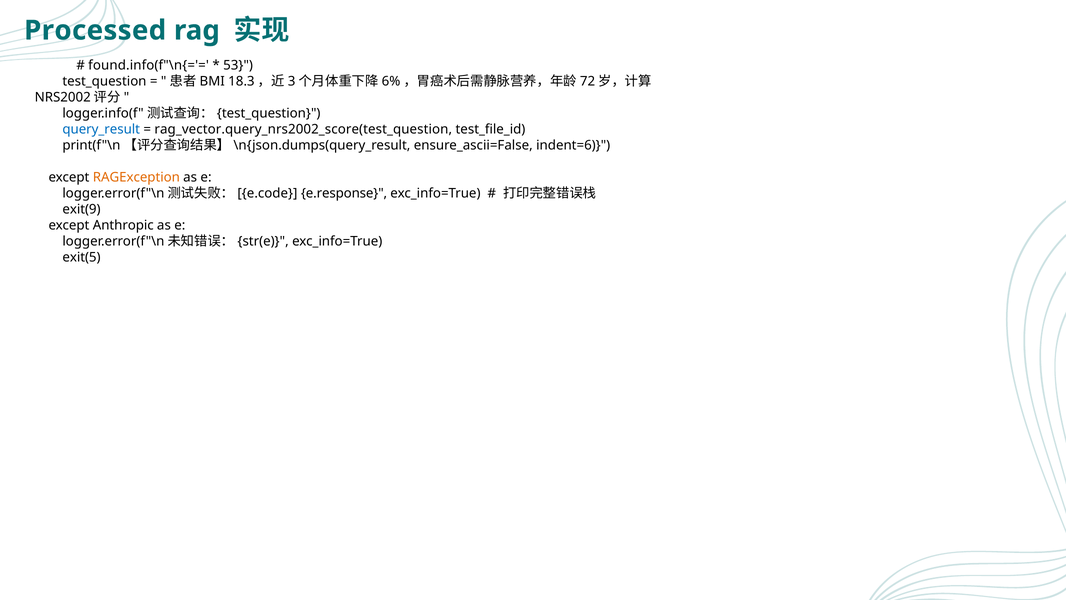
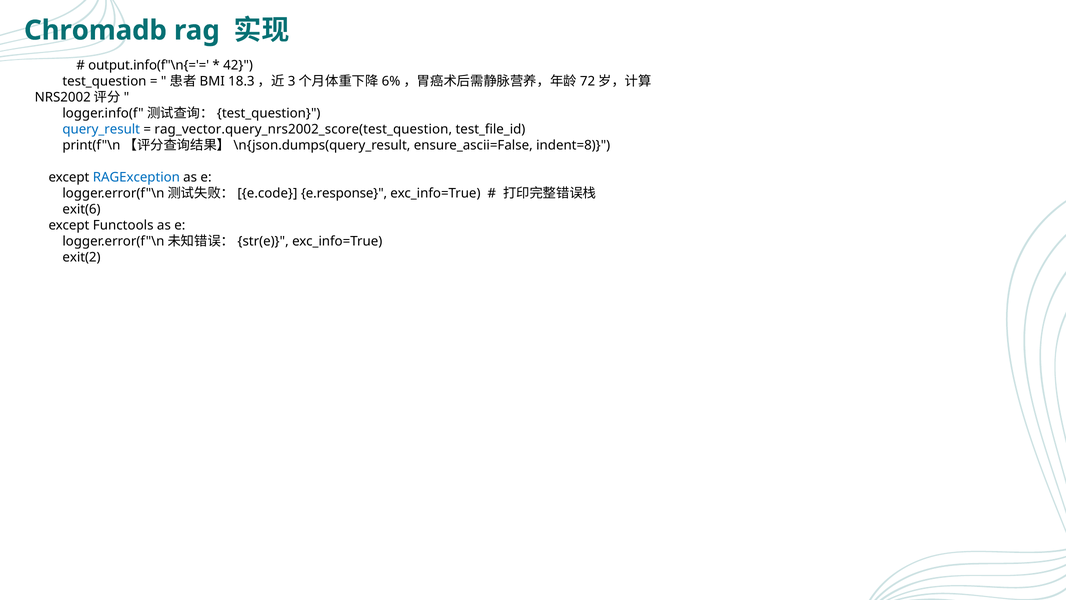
Processed: Processed -> Chromadb (95, 30)
found.info(f"\n{='=: found.info(f"\n{='= -> output.info(f"\n{='= (149, 66)
53: 53 -> 42 (238, 66)
indent=6: indent=6 -> indent=8 (573, 145)
RAGException colour: orange -> blue (136, 177)
exit(9: exit(9 -> exit(6 (81, 209)
Anthropic: Anthropic -> Functools (123, 225)
exit(5: exit(5 -> exit(2 (81, 257)
